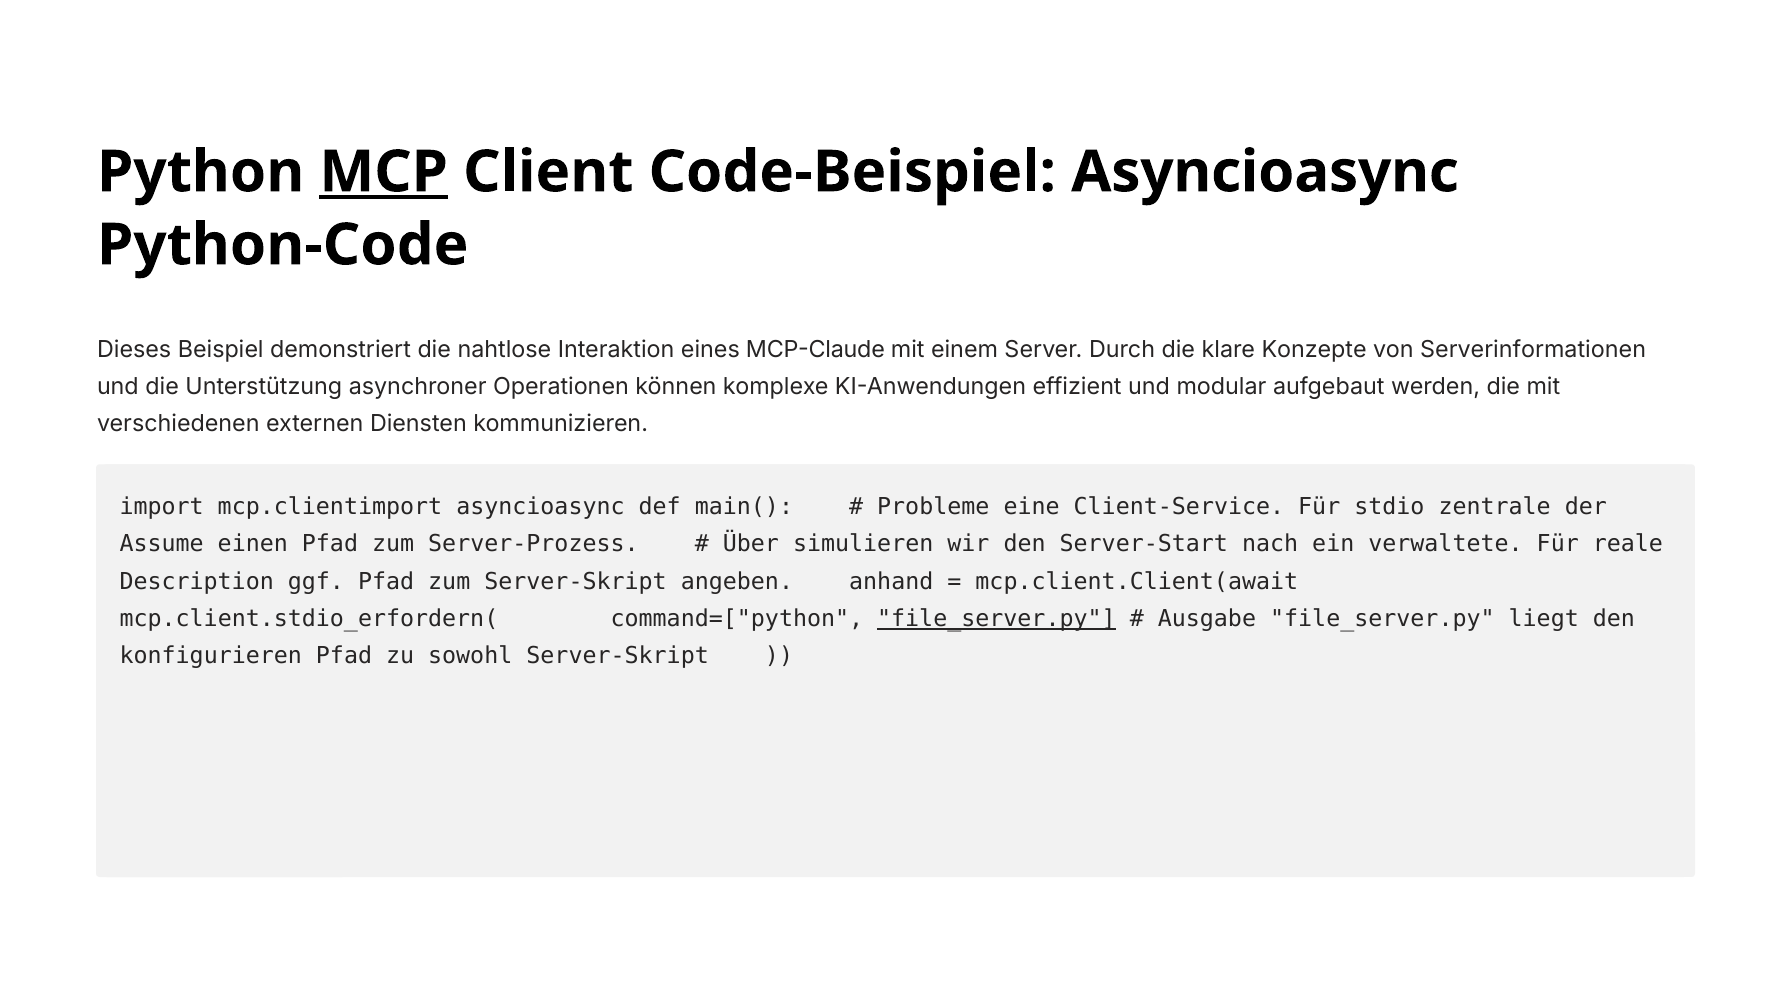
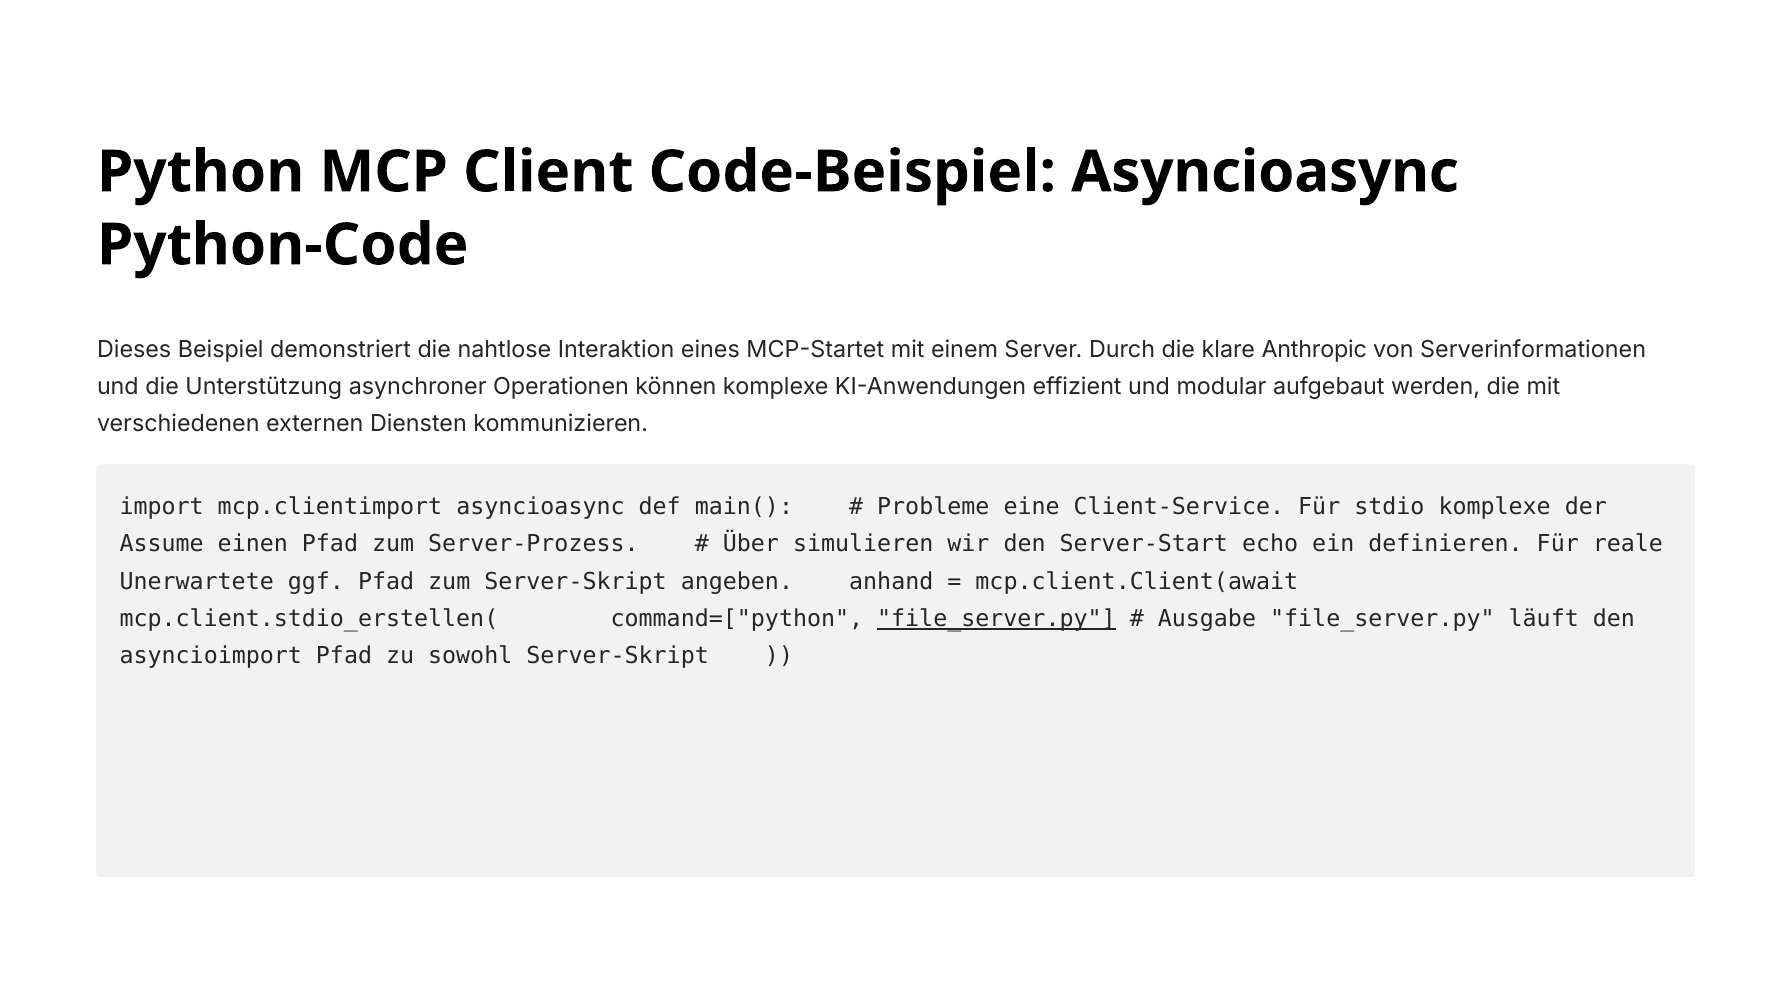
MCP underline: present -> none (384, 172)
MCP-Claude: MCP-Claude -> MCP-Startet (815, 350)
Konzepte: Konzepte -> Anthropic (1314, 350)
stdio zentrale: zentrale -> komplexe (1495, 507)
nach: nach -> echo (1270, 544)
verwaltete: verwaltete -> definieren (1445, 544)
Description: Description -> Unerwartete (197, 582)
mcp.client.stdio_erfordern(: mcp.client.stdio_erfordern( -> mcp.client.stdio_erstellen( (309, 619)
liegt: liegt -> läuft (1544, 619)
konfigurieren: konfigurieren -> asyncioimport (211, 656)
